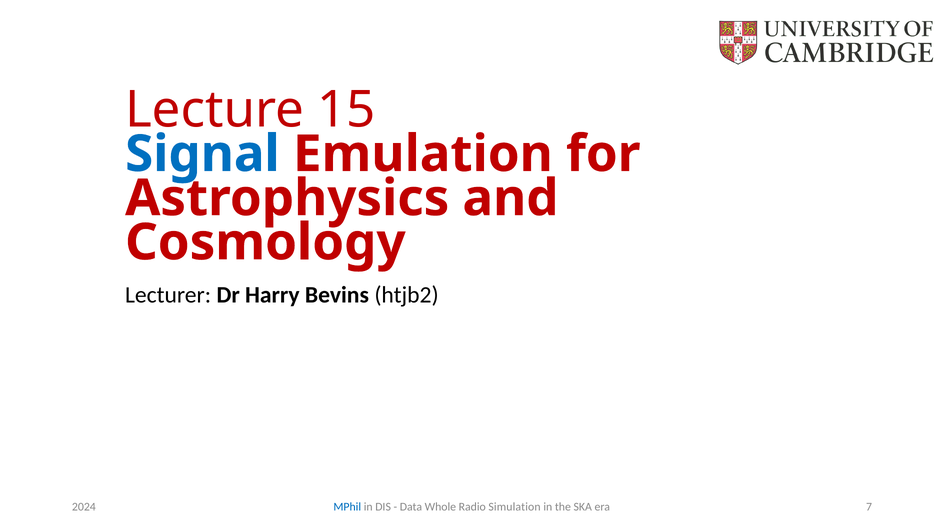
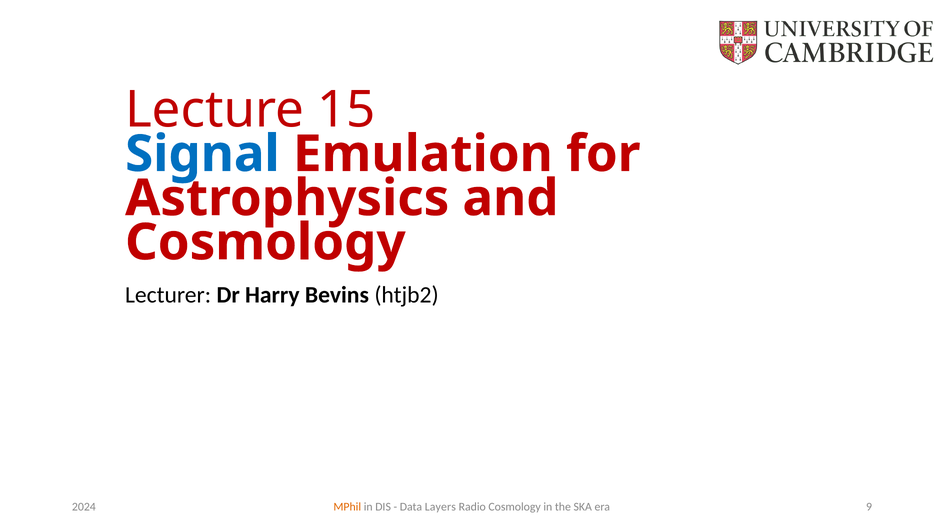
MPhil colour: blue -> orange (347, 507)
Whole: Whole -> Layers (440, 507)
Radio Simulation: Simulation -> Cosmology (515, 507)
7: 7 -> 9 (869, 507)
